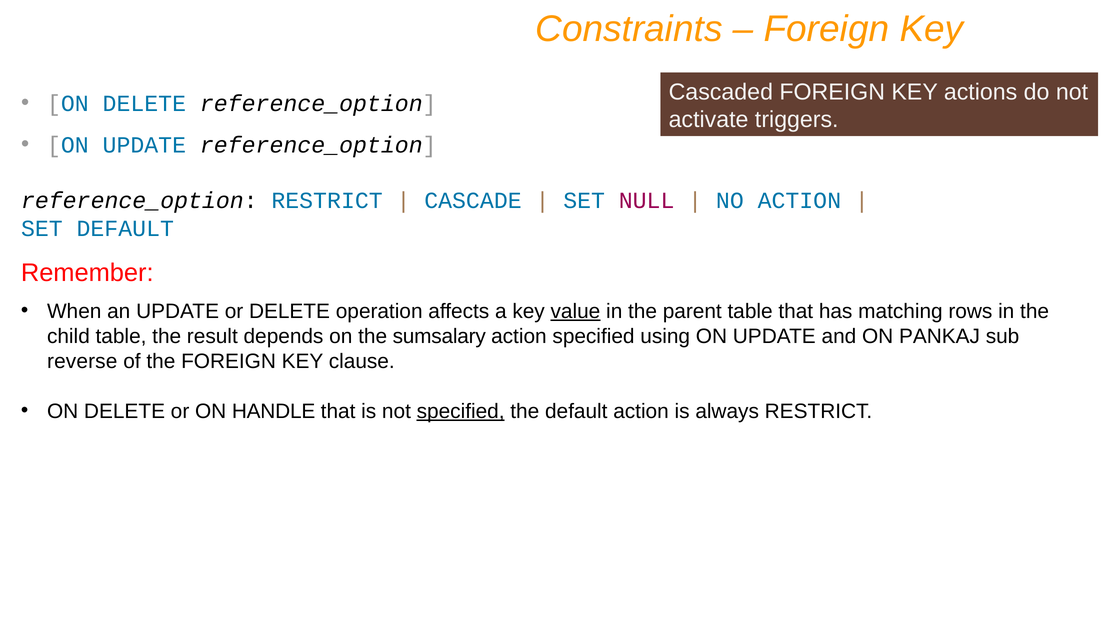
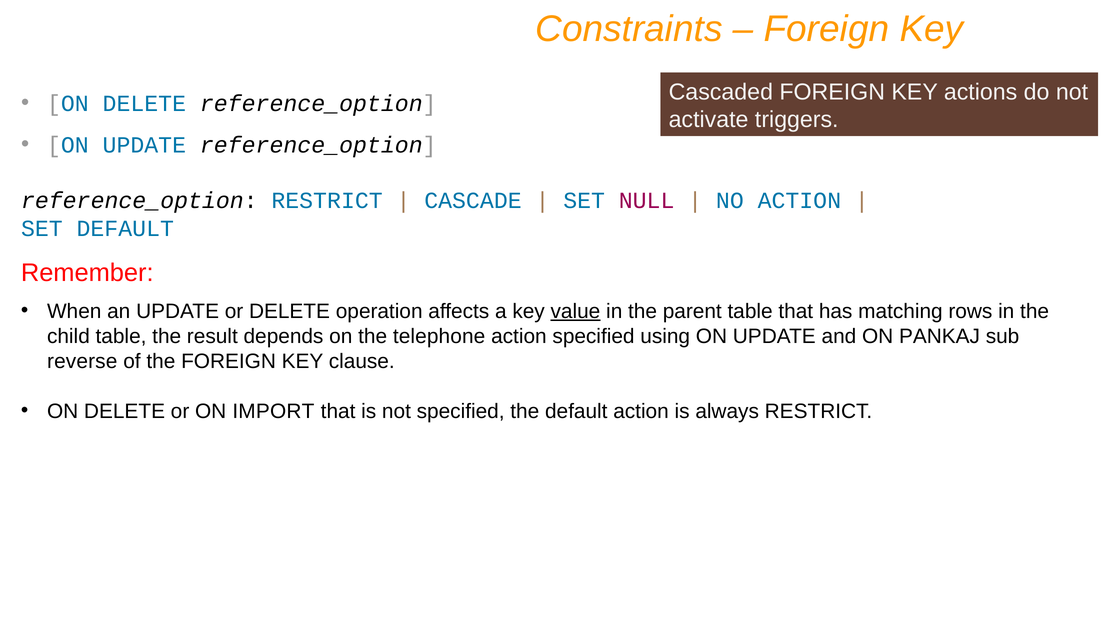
sumsalary: sumsalary -> telephone (439, 336)
HANDLE: HANDLE -> IMPORT (273, 411)
specified underline: present -> none (461, 411)
